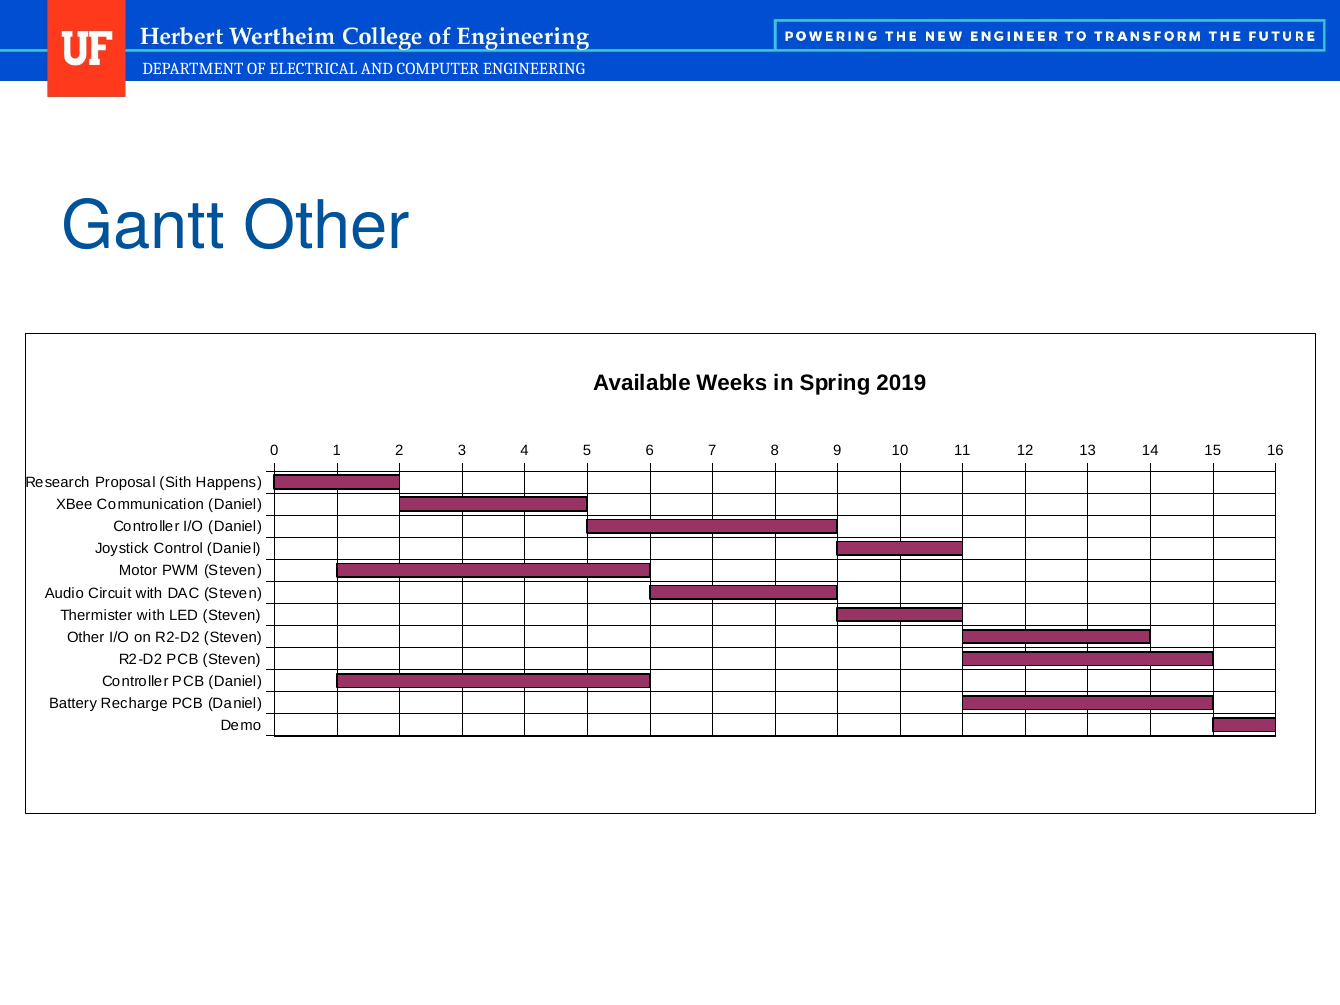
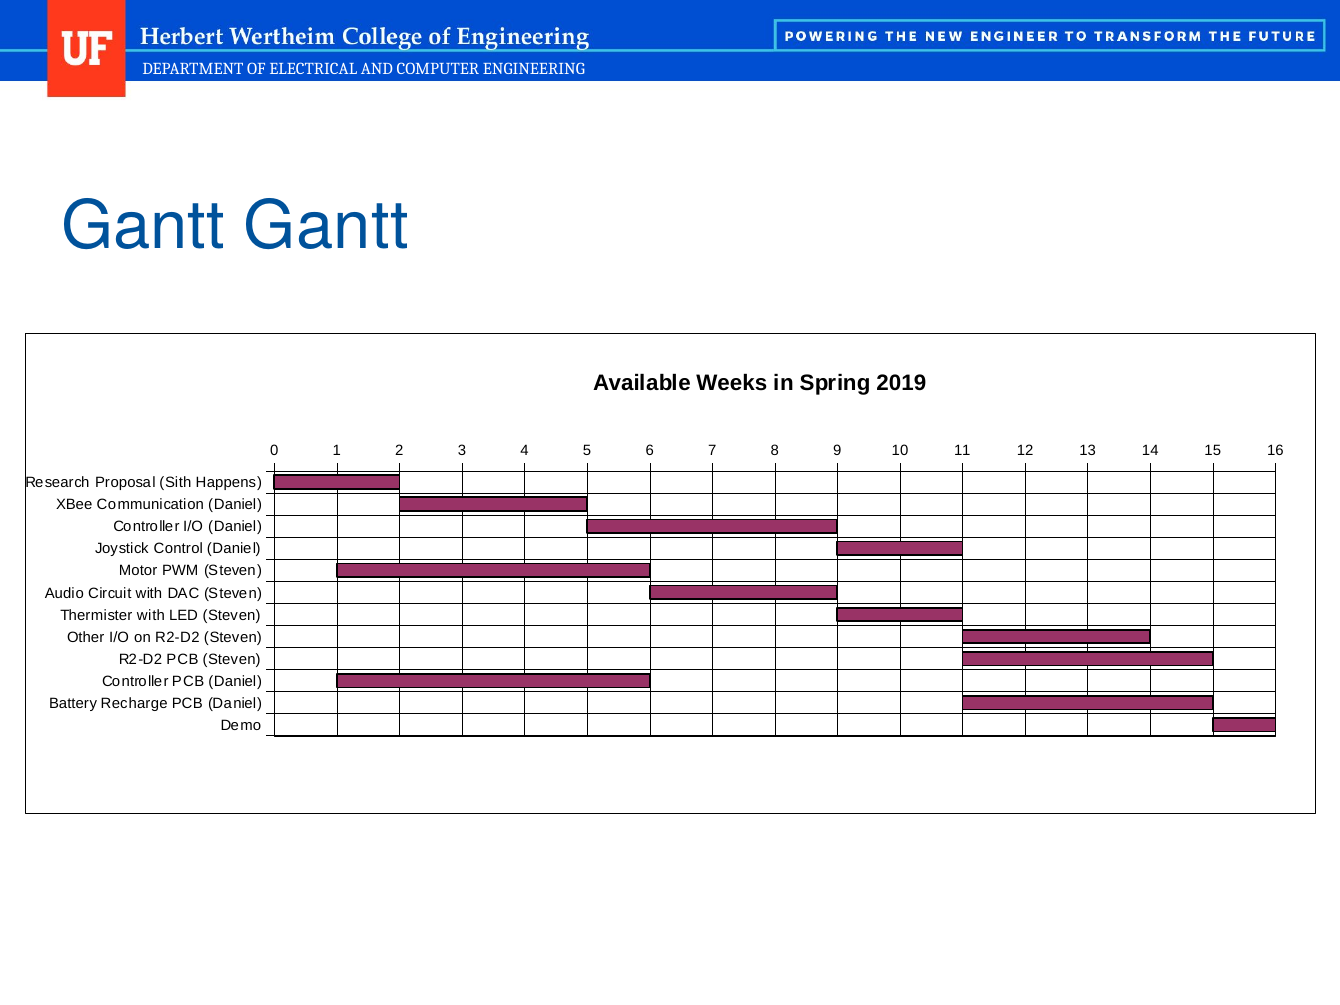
Gantt Other: Other -> Gantt (326, 226)
